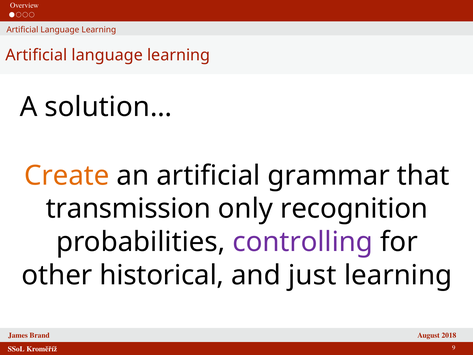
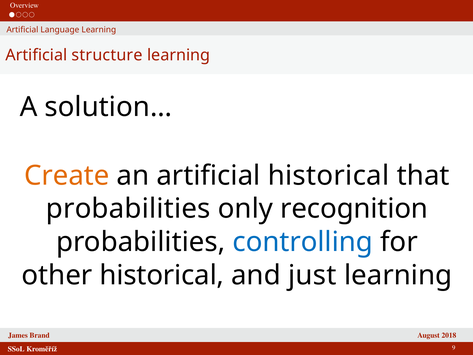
language: language -> structure (107, 55)
artificial grammar: grammar -> historical (329, 175)
transmission: transmission -> probabilities (128, 209)
controlling colour: purple -> blue (303, 242)
